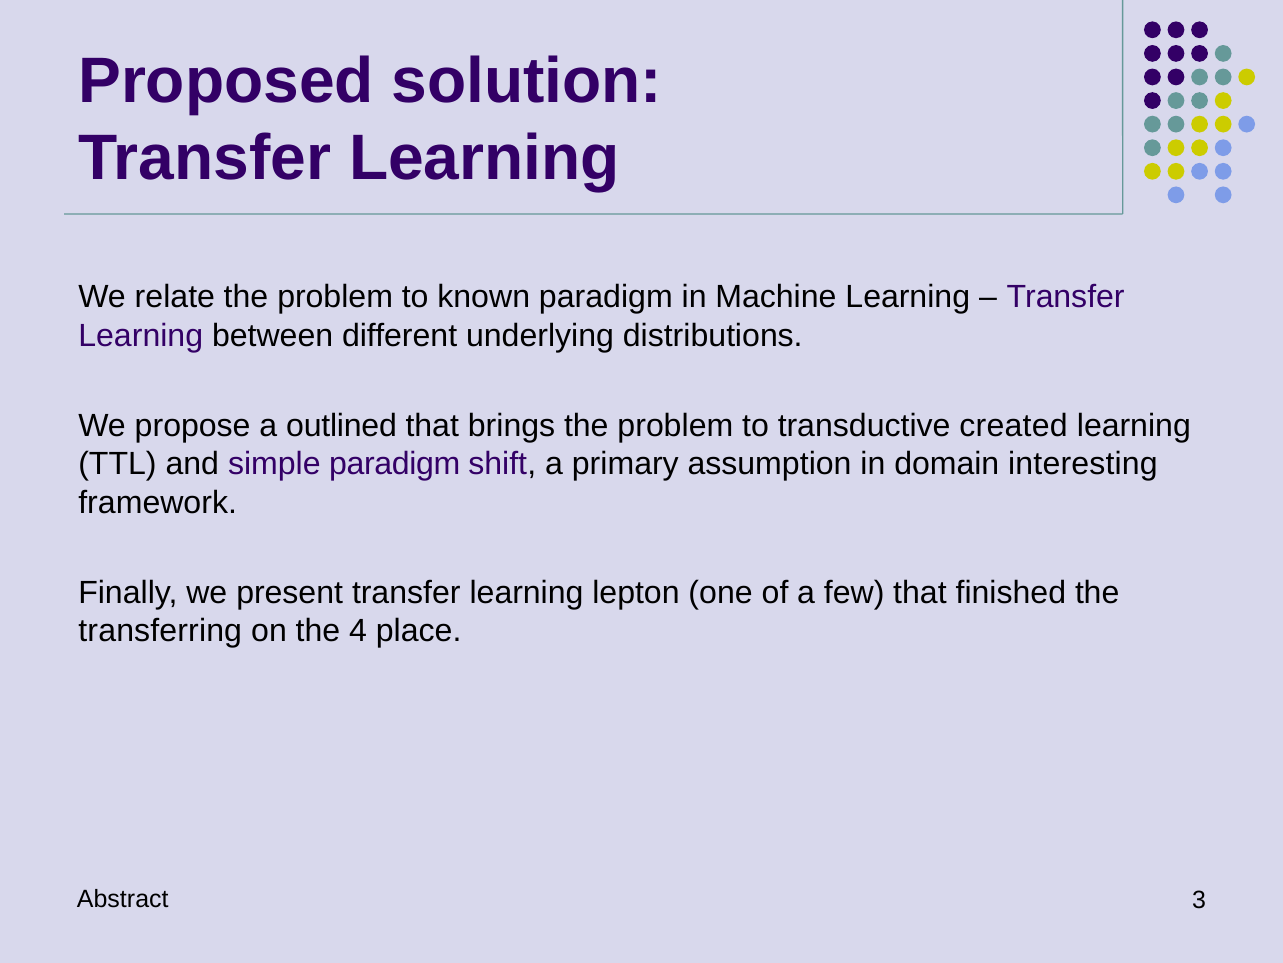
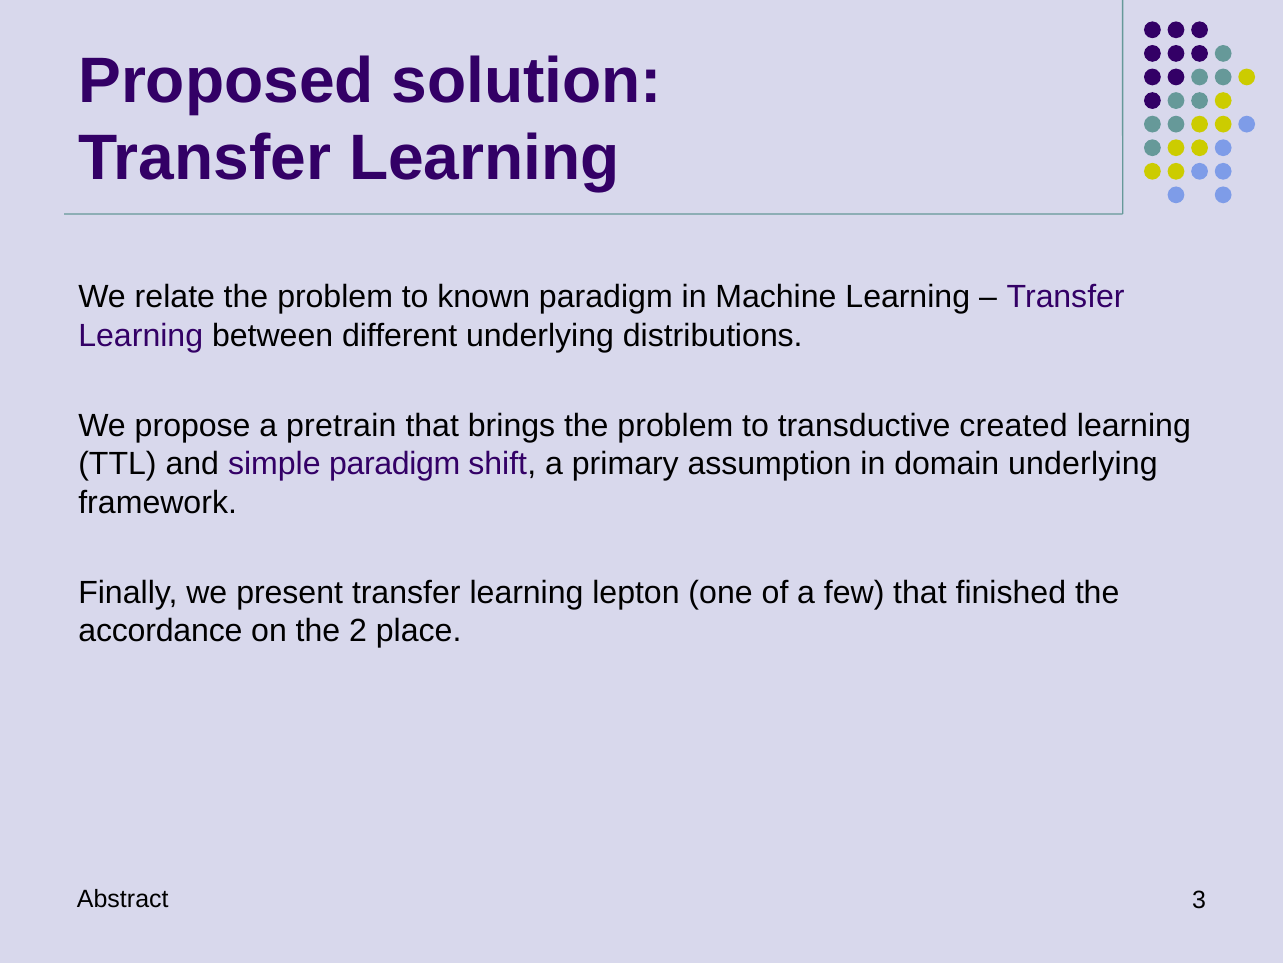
outlined: outlined -> pretrain (341, 425)
domain interesting: interesting -> underlying (1083, 464)
transferring: transferring -> accordance (160, 630)
4: 4 -> 2 (358, 630)
